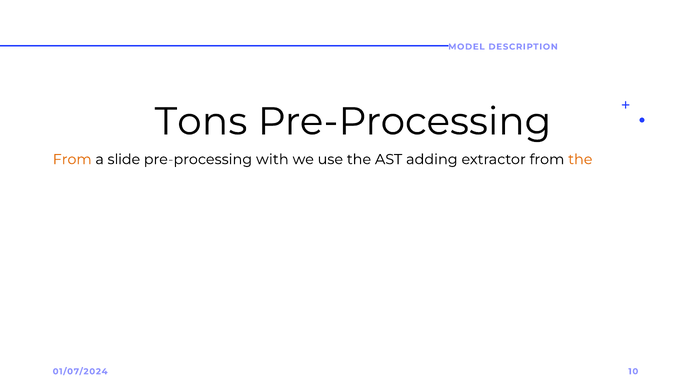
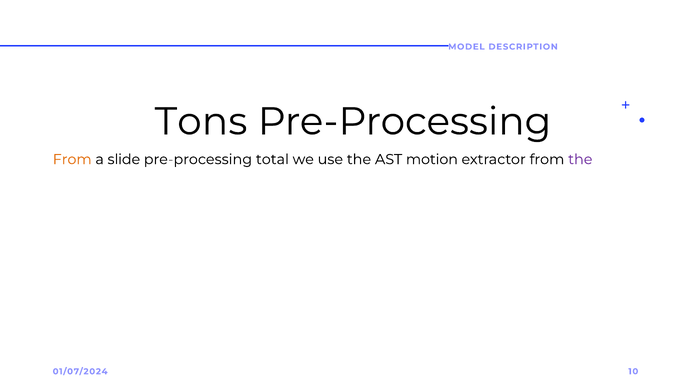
with: with -> total (272, 159)
adding: adding -> motion (432, 159)
the colour: orange -> purple (580, 159)
